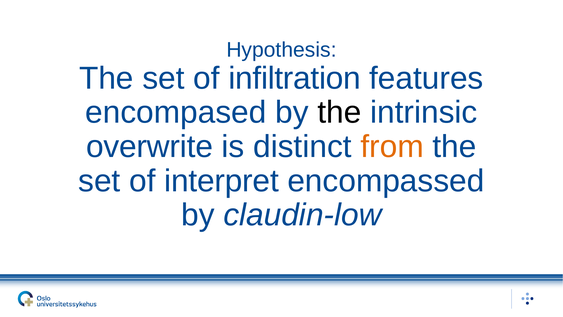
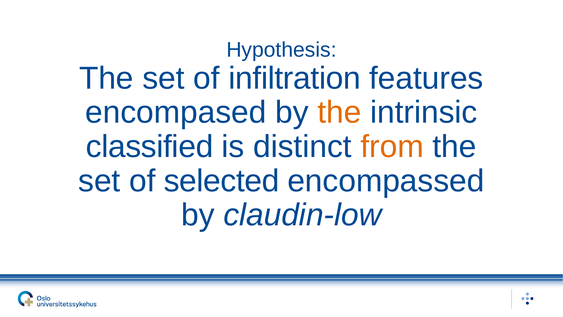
the colour: black -> orange (339, 112)
overwrite: overwrite -> classified (150, 147)
interpret: interpret -> selected (222, 181)
